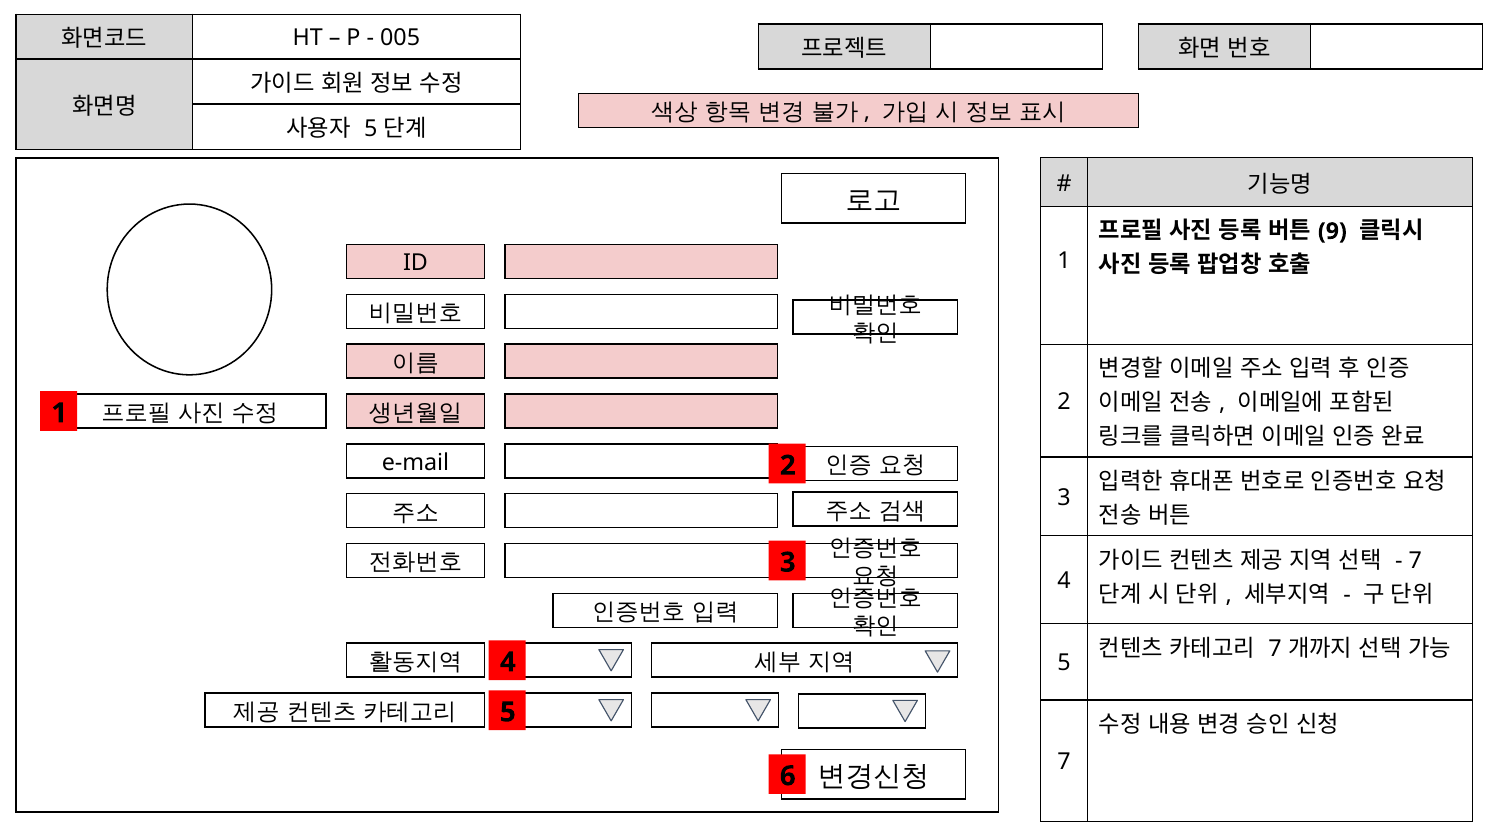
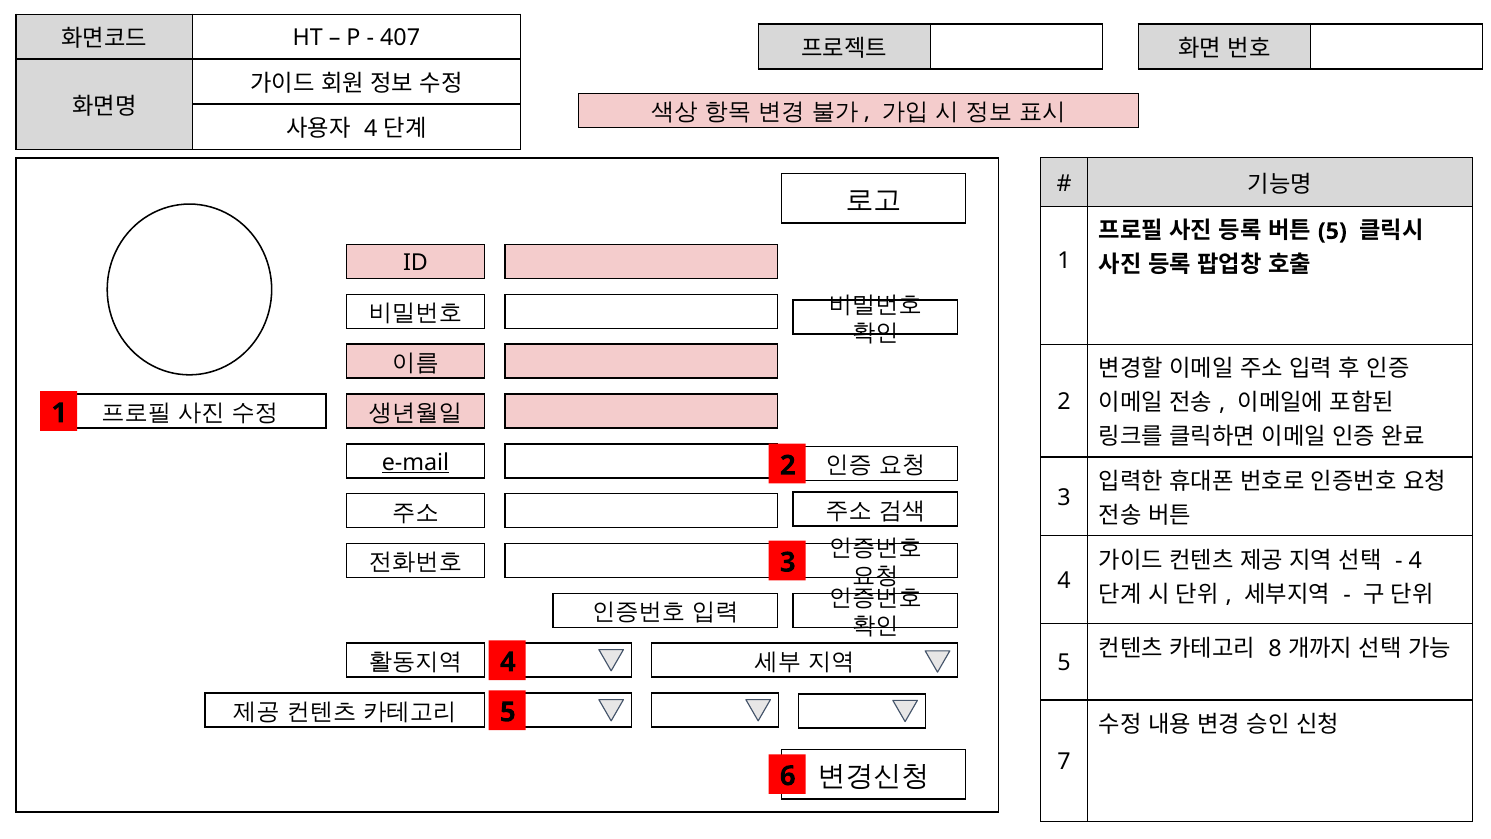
005: 005 -> 407 (400, 38)
5: 5 -> 4 (371, 129)
9: 9 -> 5 (1332, 231)
e-mail underline: none -> present (416, 462)
7: 7 -> 4 (1415, 560)
7: 7 -> 8 (1275, 648)
